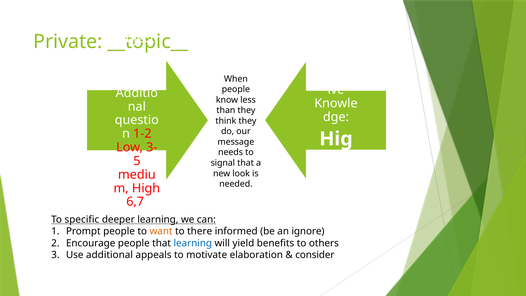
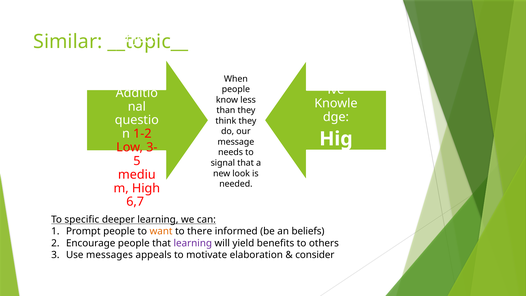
Private: Private -> Similar (68, 41)
ignore: ignore -> beliefs (308, 231)
learning colour: blue -> purple (193, 243)
additional: additional -> messages (109, 255)
